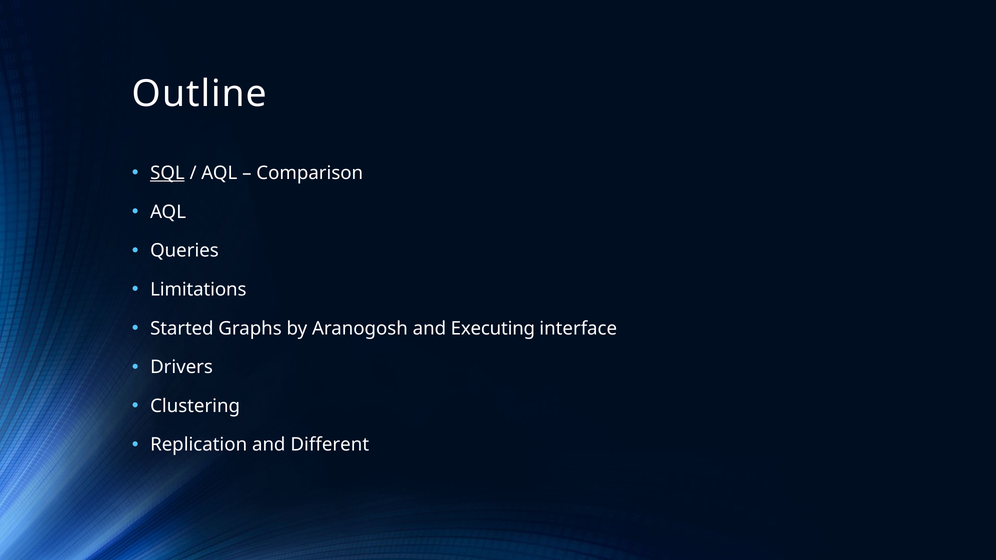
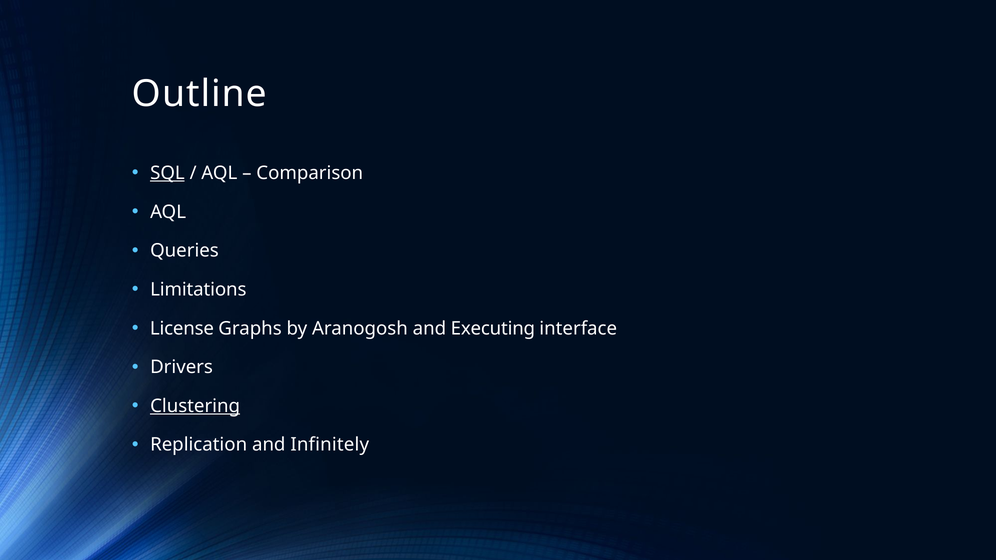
Started: Started -> License (182, 329)
Clustering underline: none -> present (195, 406)
Different: Different -> Infinitely (330, 445)
